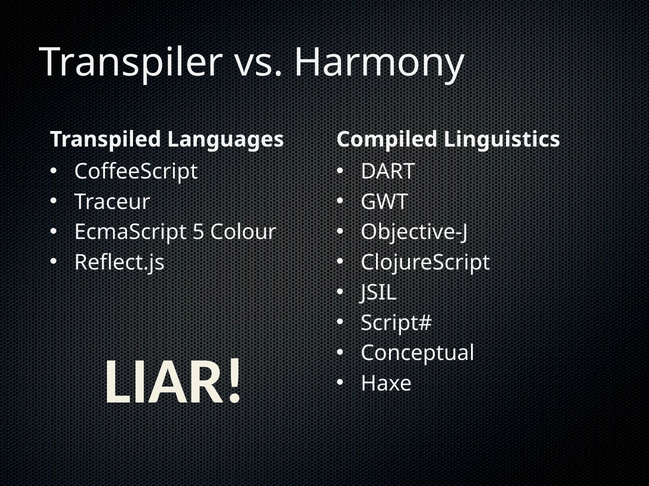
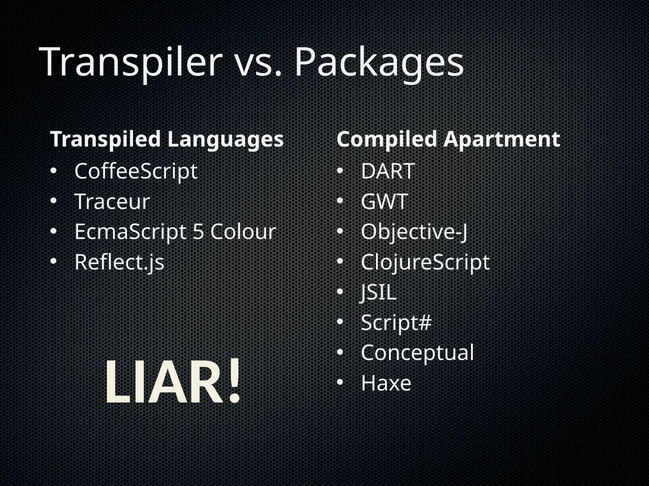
Harmony: Harmony -> Packages (379, 63)
Linguistics: Linguistics -> Apartment (502, 140)
